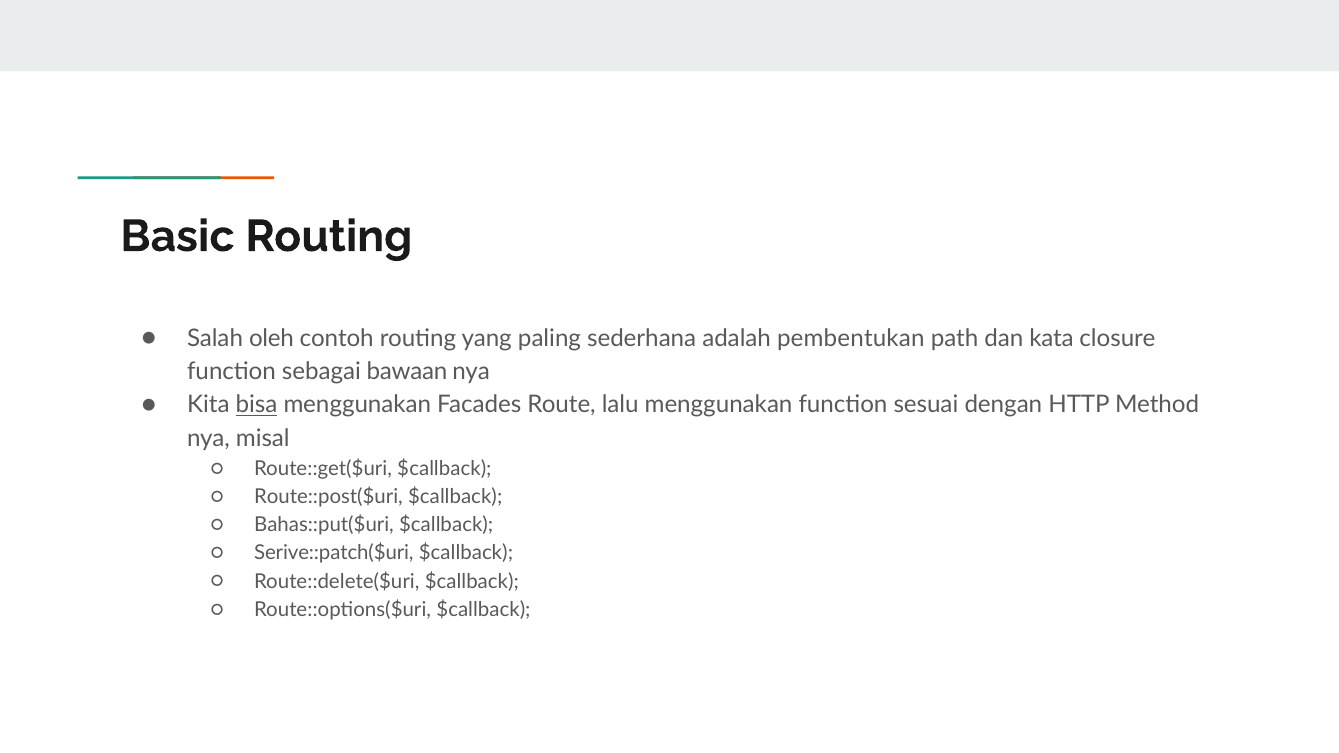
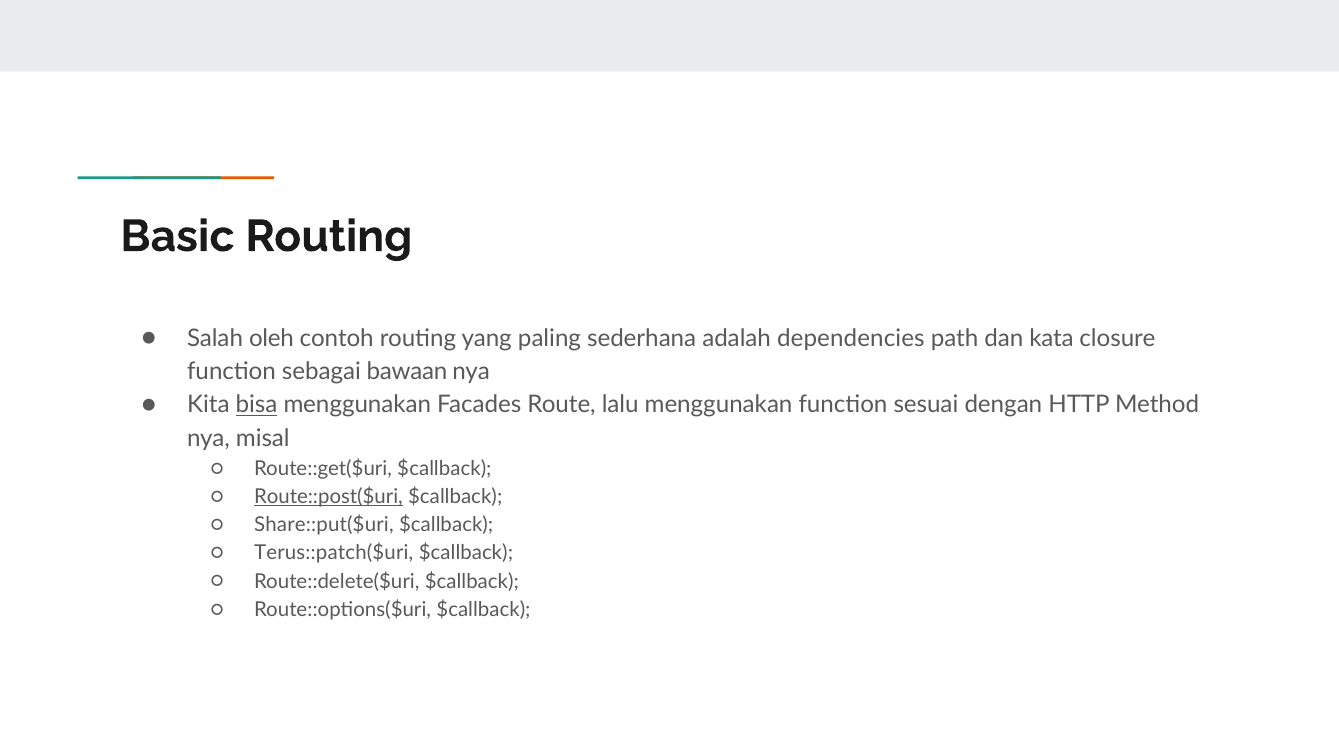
pembentukan: pembentukan -> dependencies (851, 338)
Route::post($uri underline: none -> present (328, 497)
Bahas::put($uri: Bahas::put($uri -> Share::put($uri (324, 525)
Serive::patch($uri: Serive::patch($uri -> Terus::patch($uri (334, 553)
